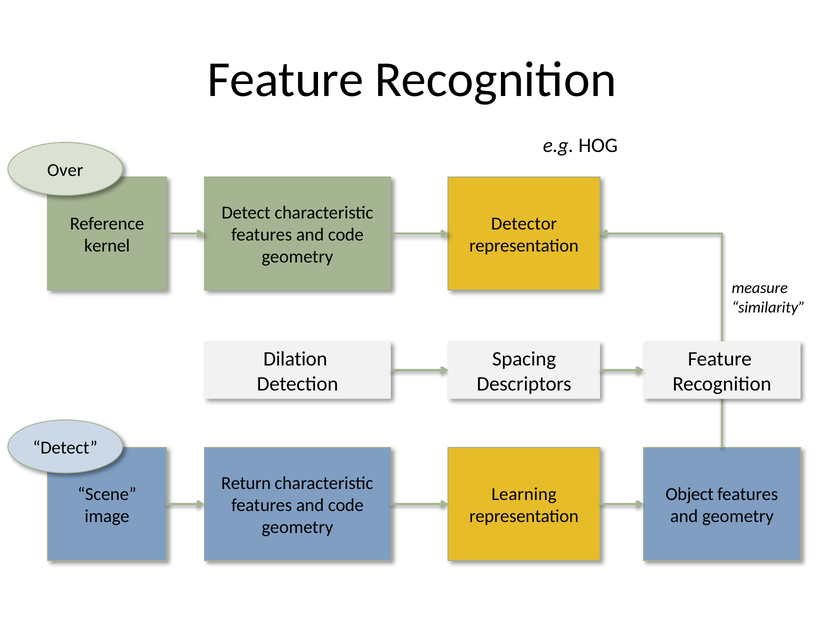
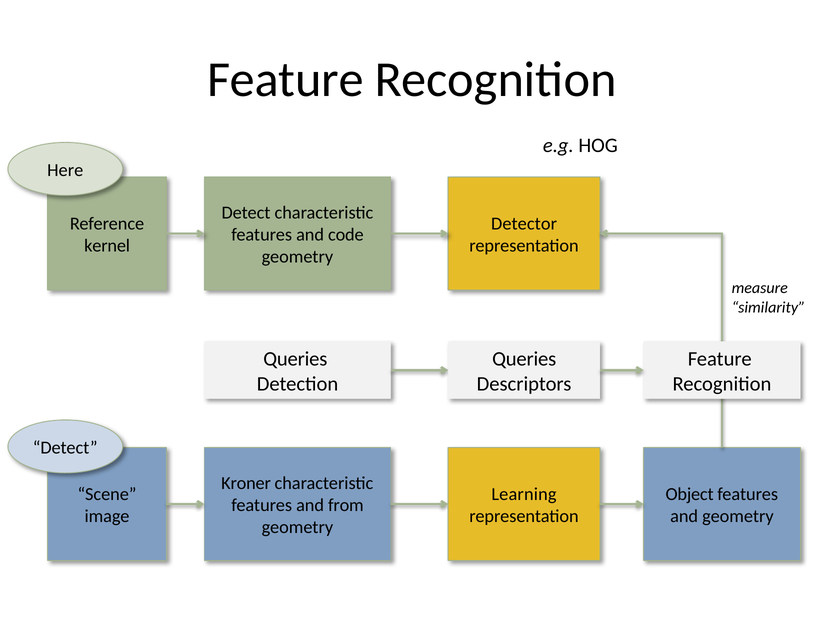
Over: Over -> Here (65, 170)
Dilation: Dilation -> Queries (295, 359)
Spacing: Spacing -> Queries (524, 359)
Return: Return -> Kroner (246, 483)
code: code -> from (346, 505)
